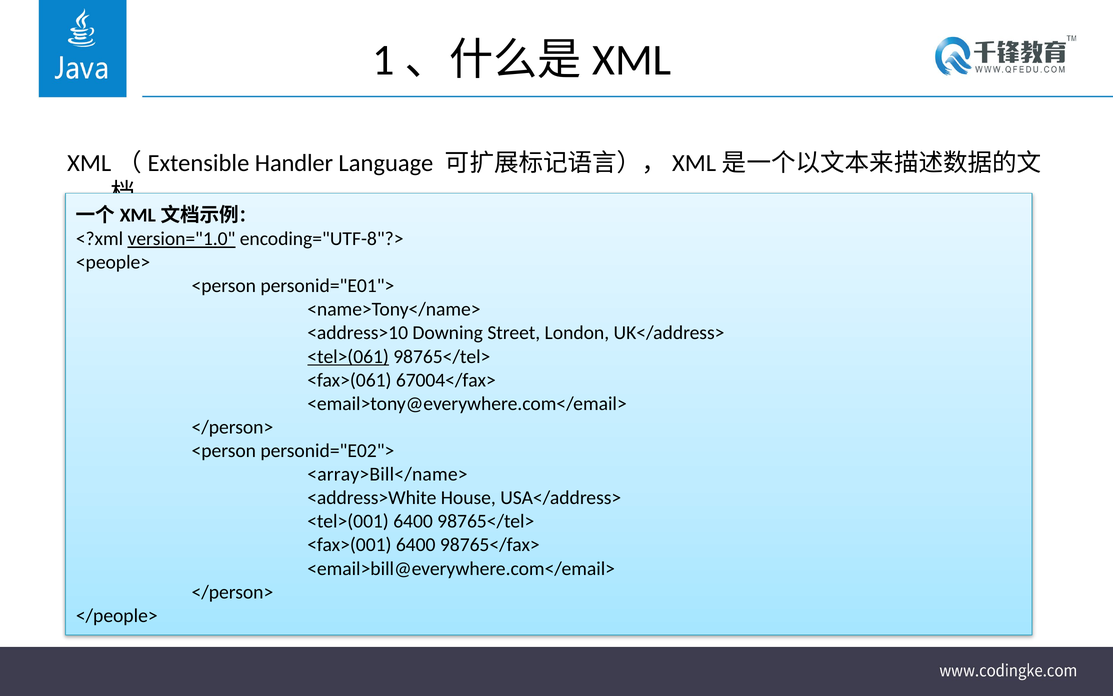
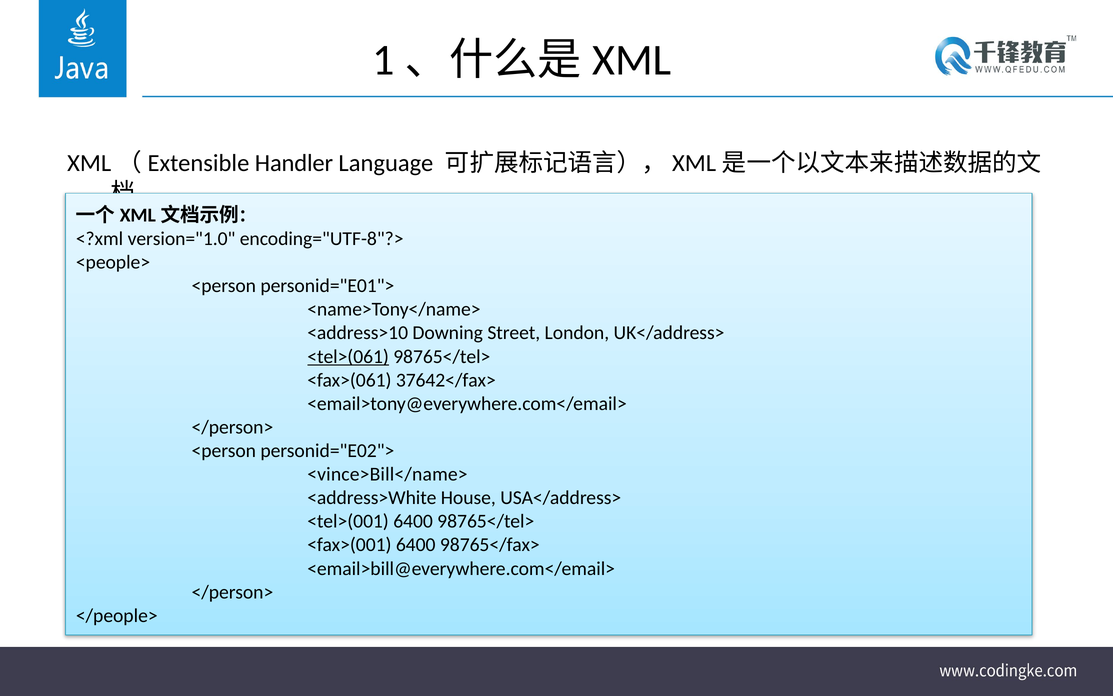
version="1.0 underline: present -> none (181, 239)
67004</fax>: 67004</fax> -> 37642</fax> (446, 380)
<array>Bill</name>: <array>Bill</name> -> <vince>Bill</name> (387, 474)
